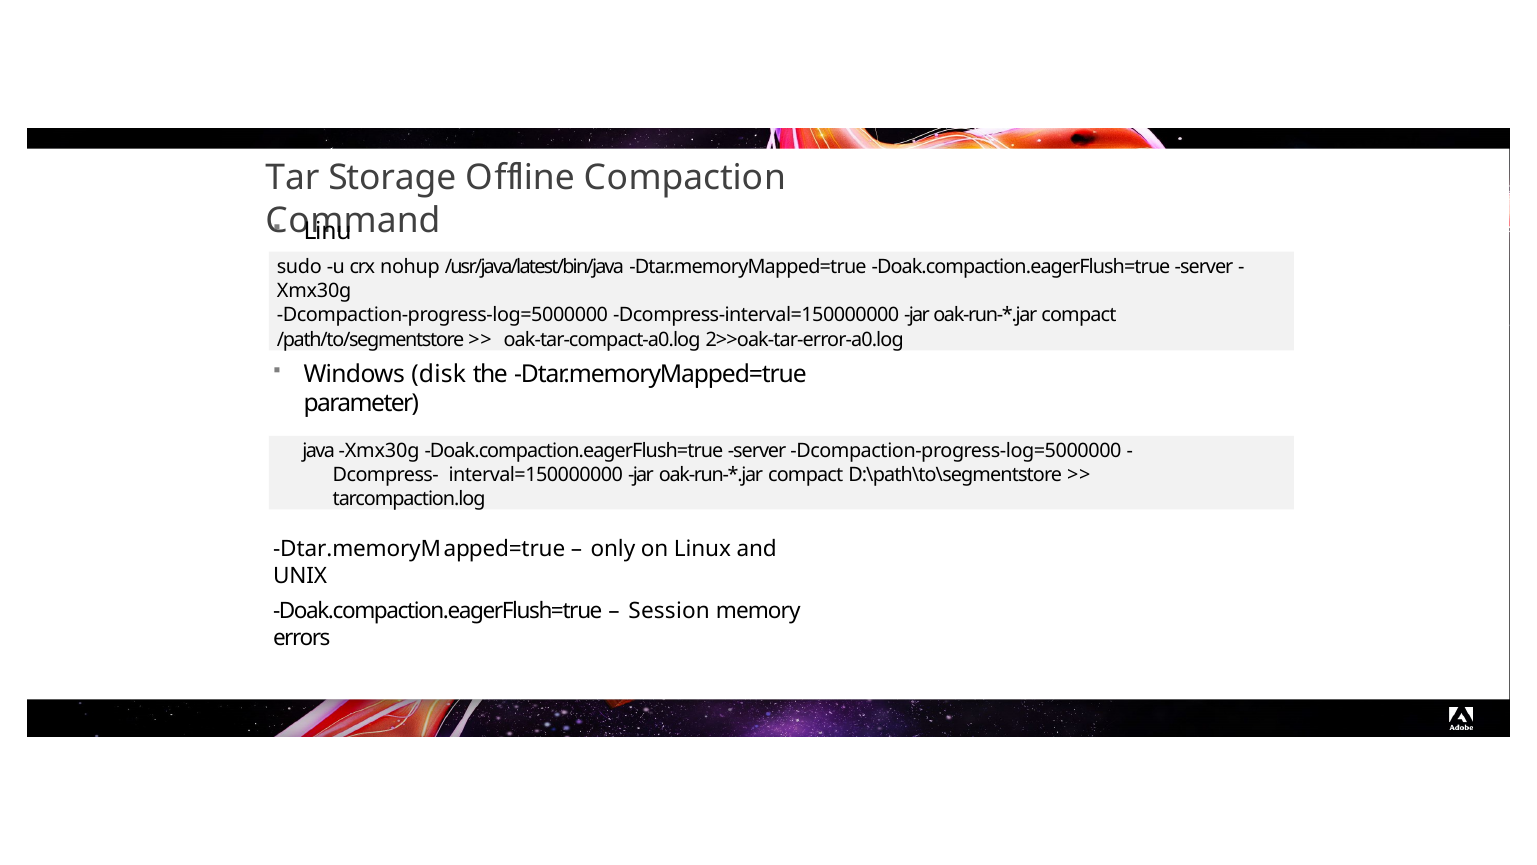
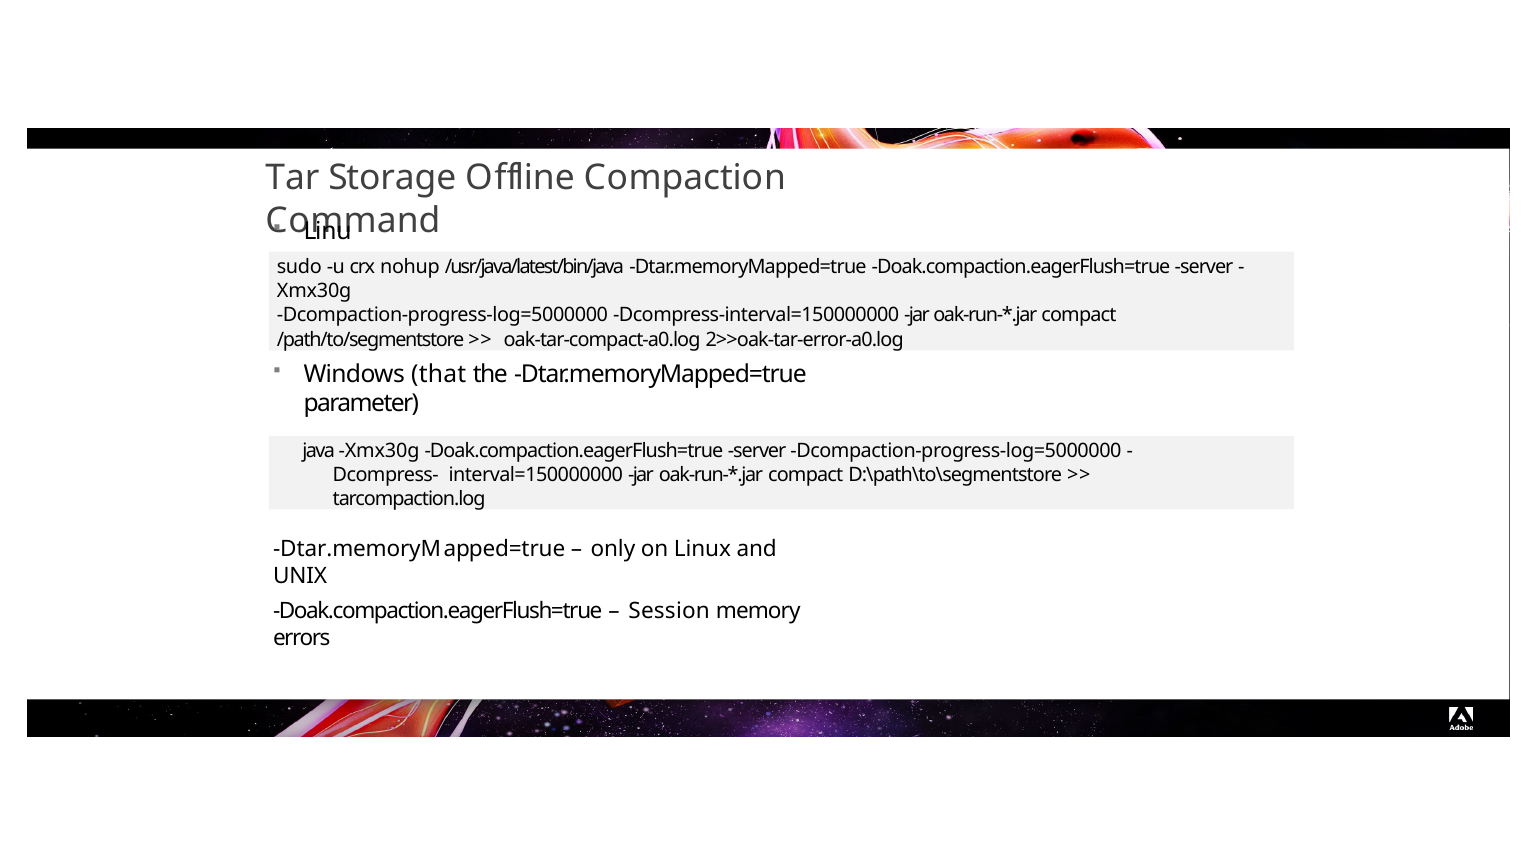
disk: disk -> that (439, 374)
